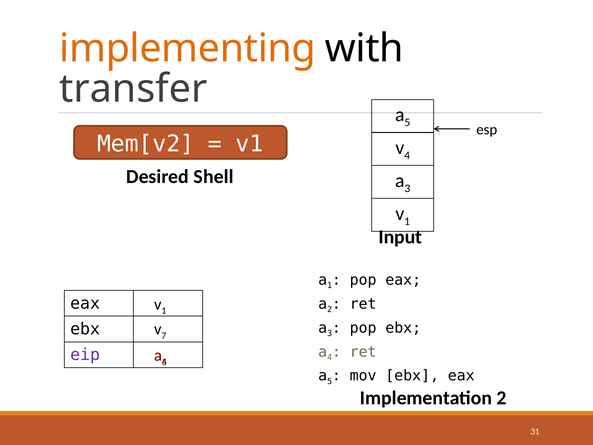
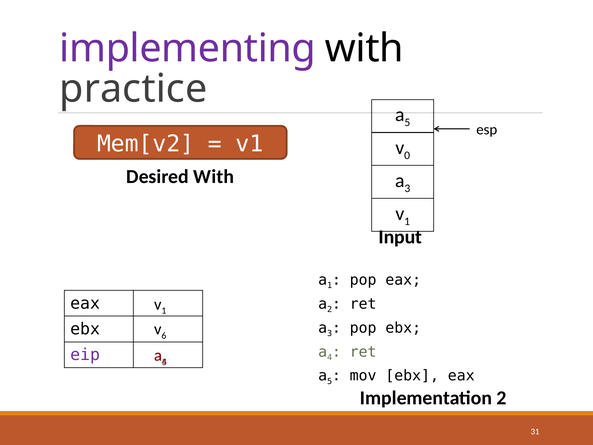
implementing colour: orange -> purple (188, 48)
transfer: transfer -> practice (133, 89)
4: 4 -> 0 (407, 155)
Desired Shell: Shell -> With (214, 176)
7: 7 -> 6 (164, 335)
